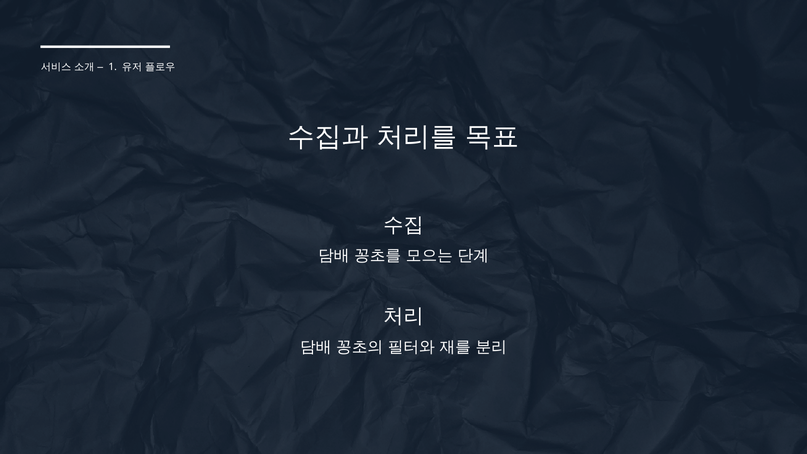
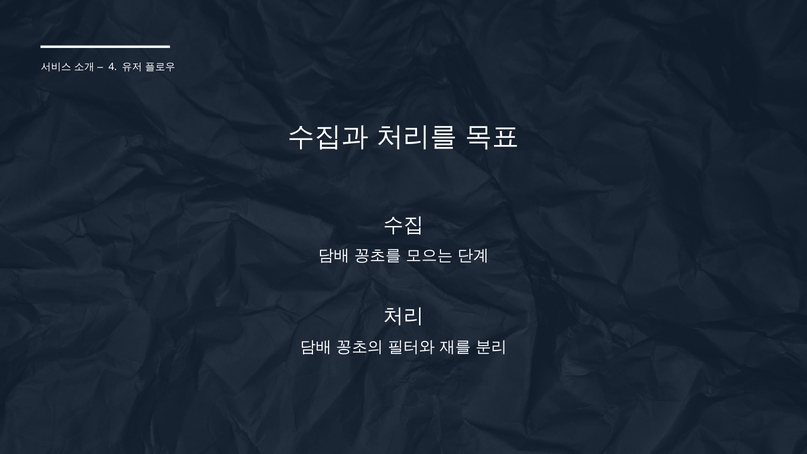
1: 1 -> 4 (113, 67)
